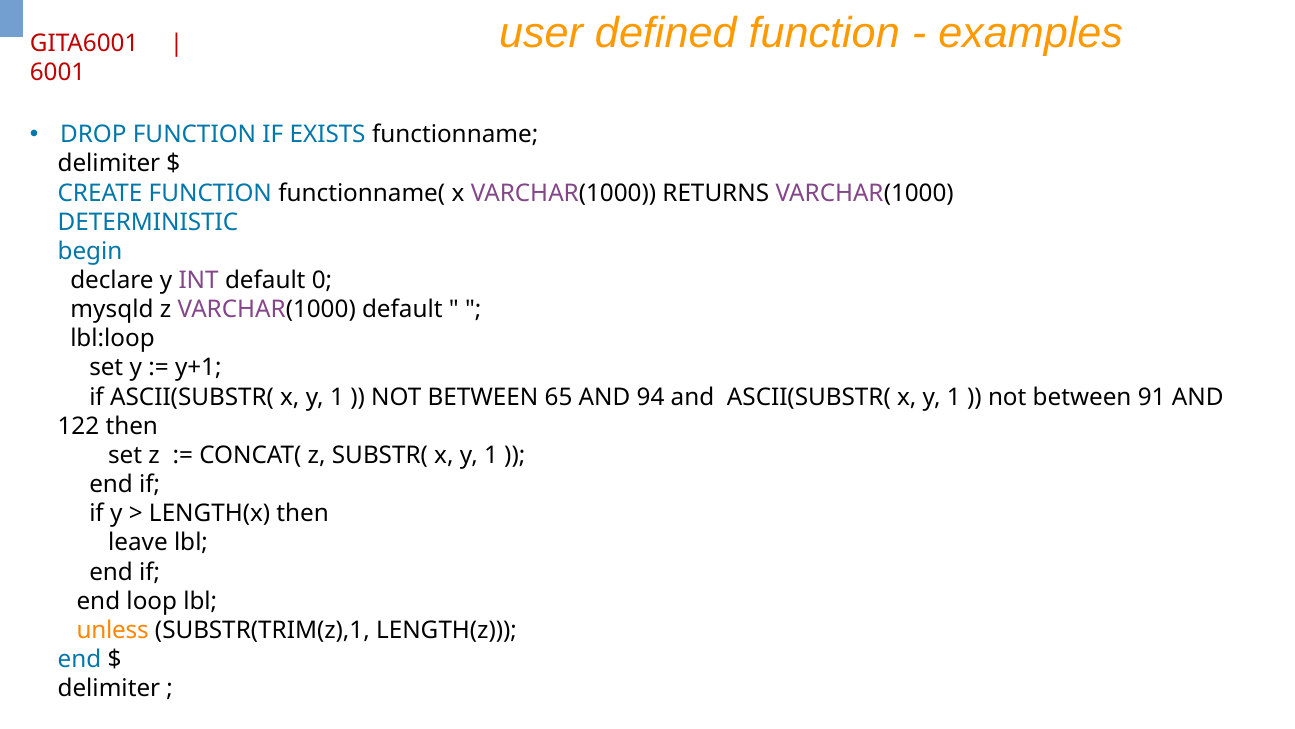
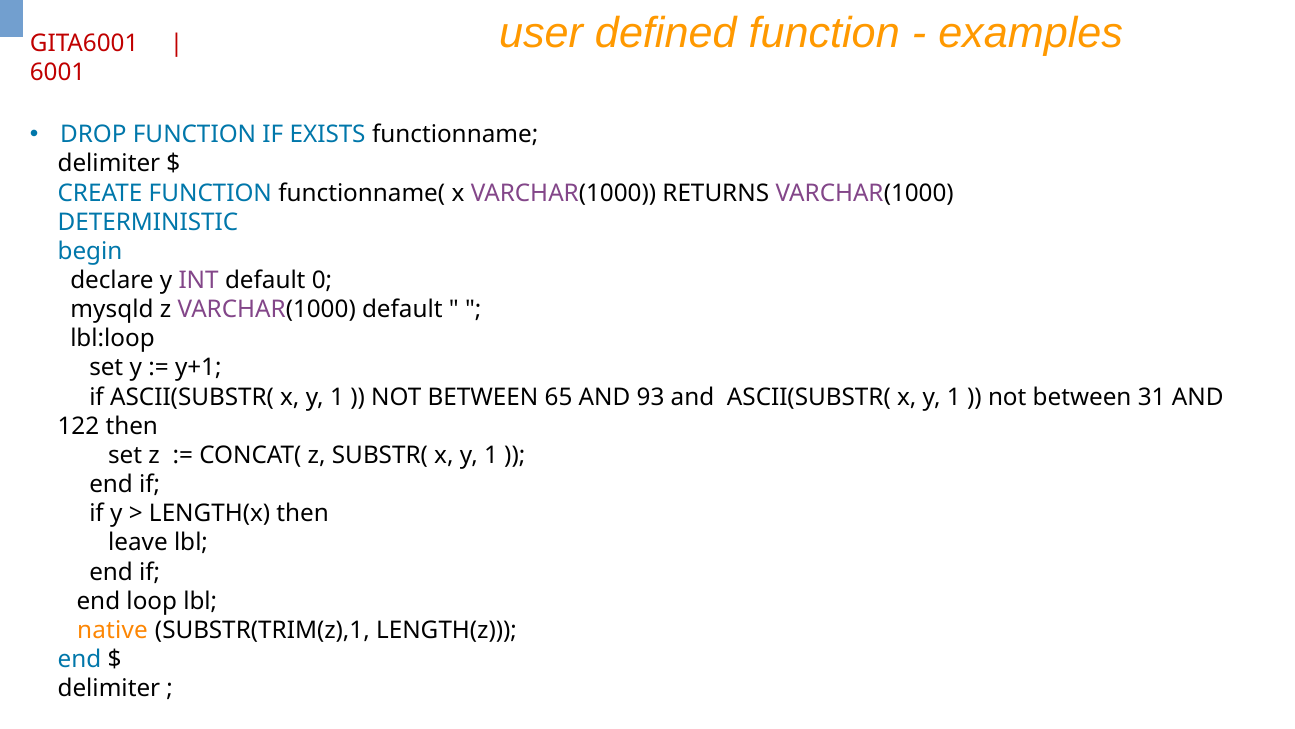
94: 94 -> 93 (651, 397)
91: 91 -> 31 (1152, 397)
unless: unless -> native (112, 630)
